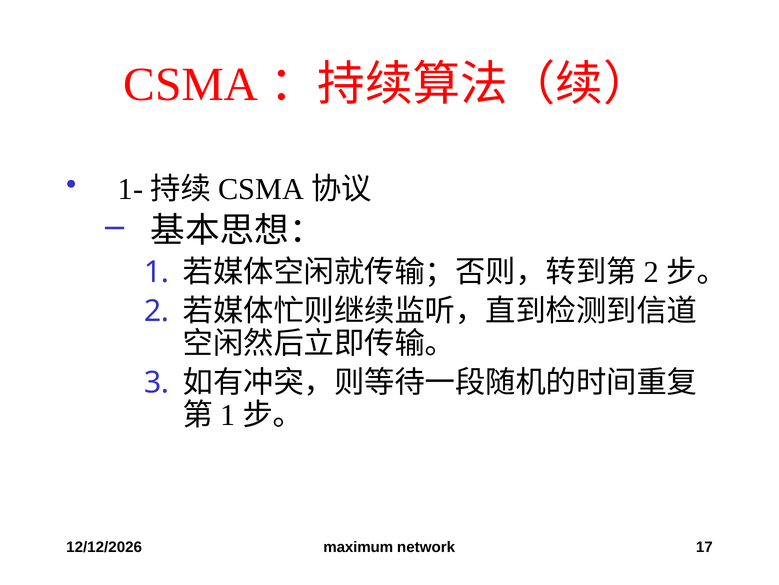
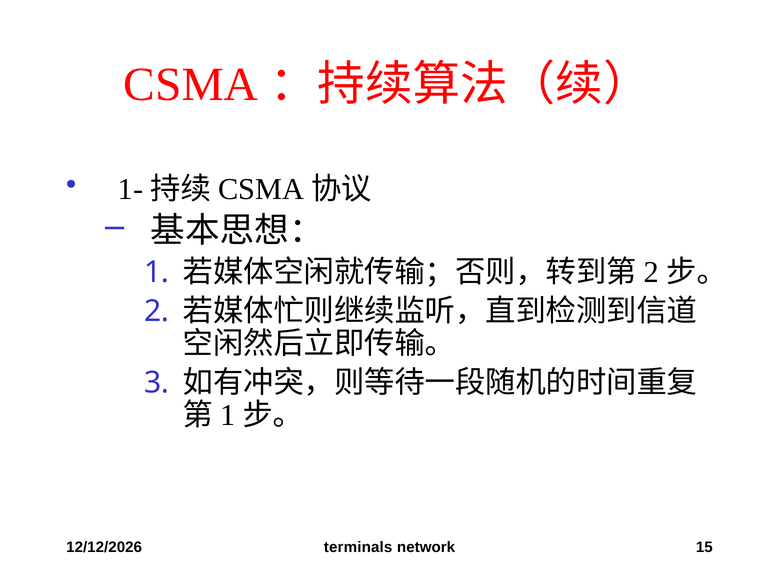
maximum: maximum -> terminals (358, 546)
17: 17 -> 15 (704, 546)
